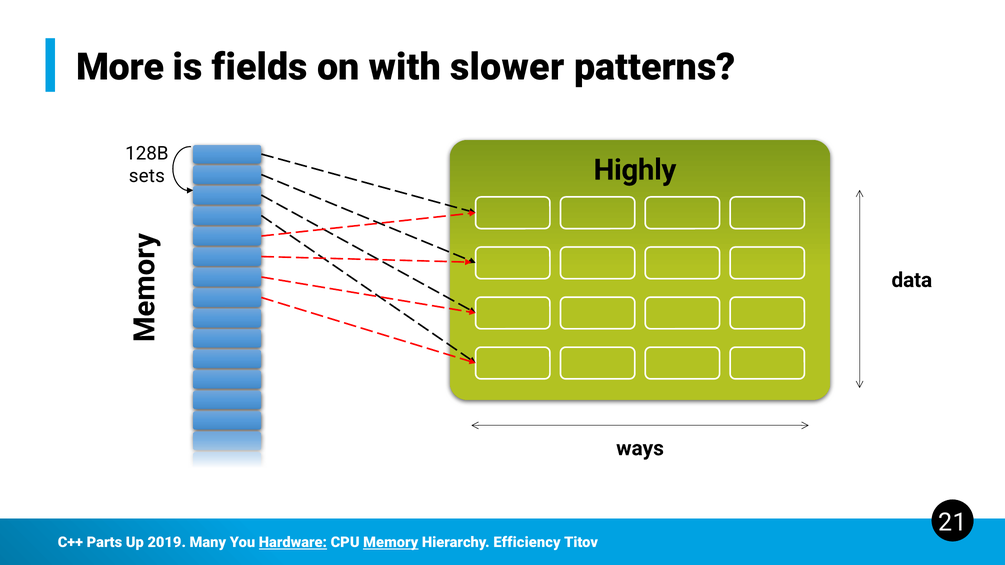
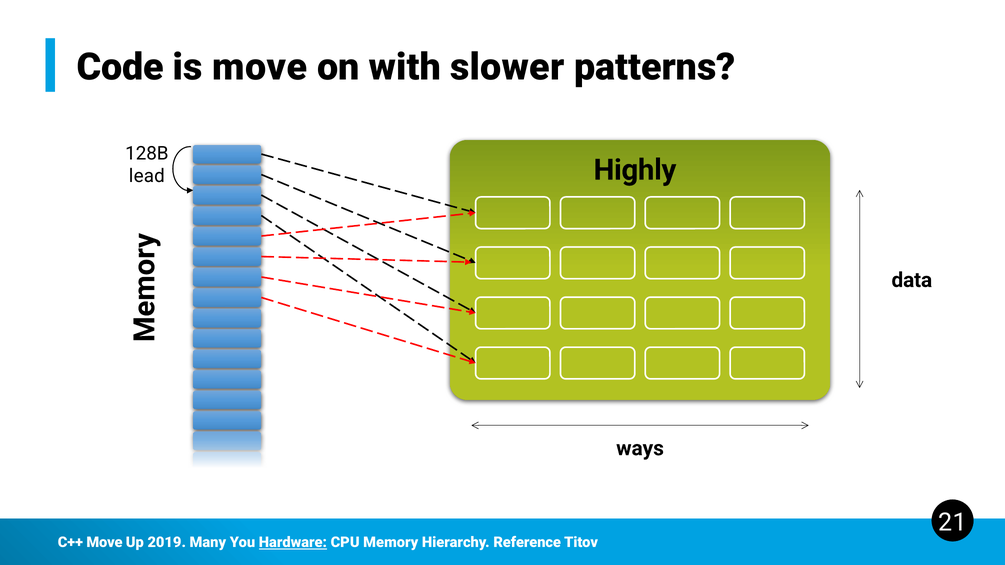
More: More -> Code (120, 67)
is fields: fields -> move (260, 67)
sets: sets -> lead (147, 176)
C++ Parts: Parts -> Move (104, 543)
Memory underline: present -> none (391, 543)
Efficiency: Efficiency -> Reference (527, 543)
